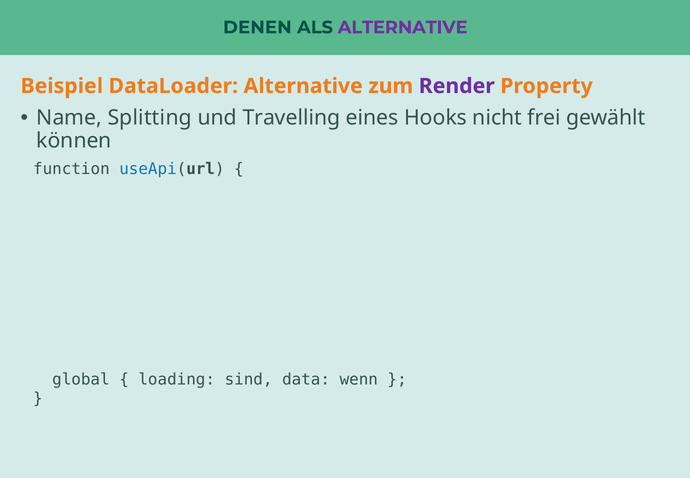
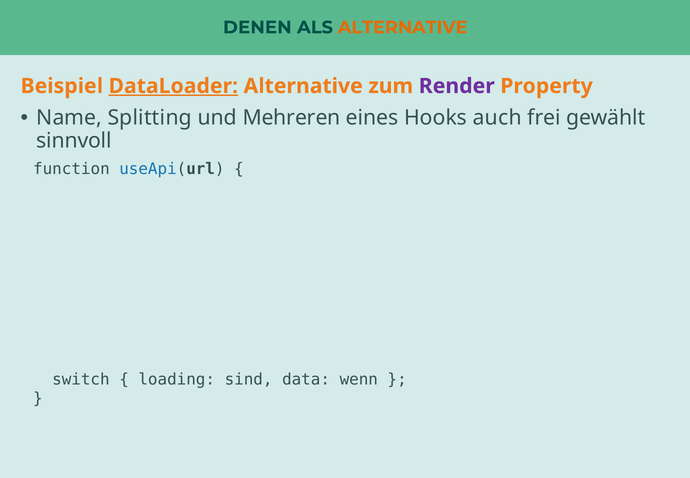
ALTERNATIVE colour: purple -> orange (403, 27)
DataLoader underline: none -> present (173, 86)
Travelling: Travelling -> Mehreren (292, 118)
nicht: nicht -> auch (497, 118)
können: können -> sinnvoll (74, 141)
global: global -> switch (81, 379)
